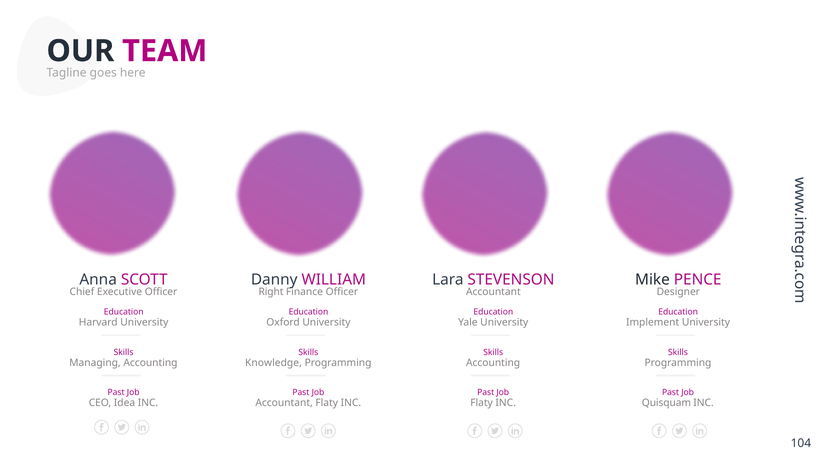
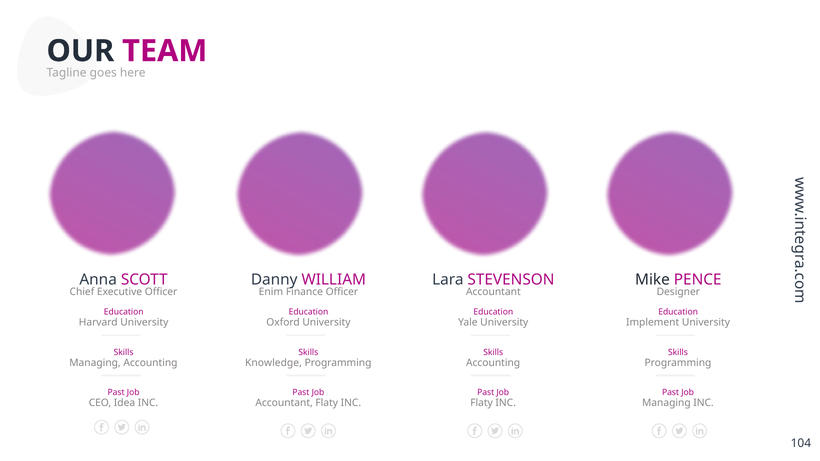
Right: Right -> Enim (271, 292)
Quisquam: Quisquam -> Managing (666, 403)
